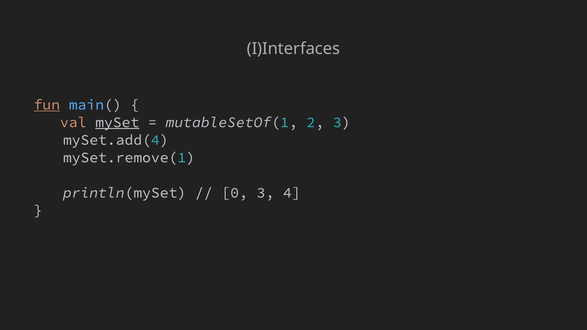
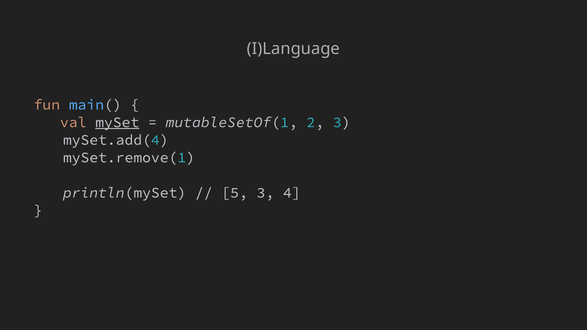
I)Interfaces: I)Interfaces -> I)Language (293, 49)
fun underline: present -> none (47, 105)
0: 0 -> 5 (235, 193)
